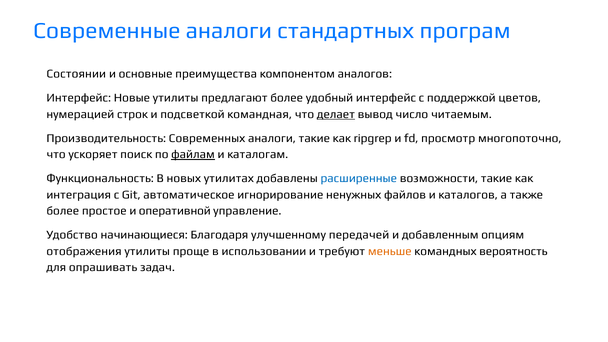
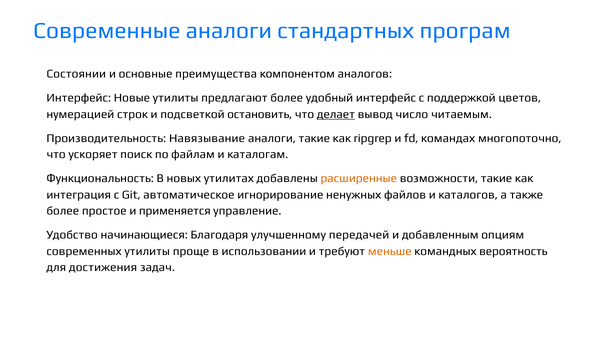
командная: командная -> остановить (260, 114)
Современных: Современных -> Навязывание (207, 138)
просмотр: просмотр -> командах (448, 138)
файлам underline: present -> none (193, 154)
расширенные colour: blue -> orange (359, 178)
оперативной: оперативной -> применяется (175, 211)
отображения: отображения -> современных (84, 251)
опрашивать: опрашивать -> достижения (103, 268)
